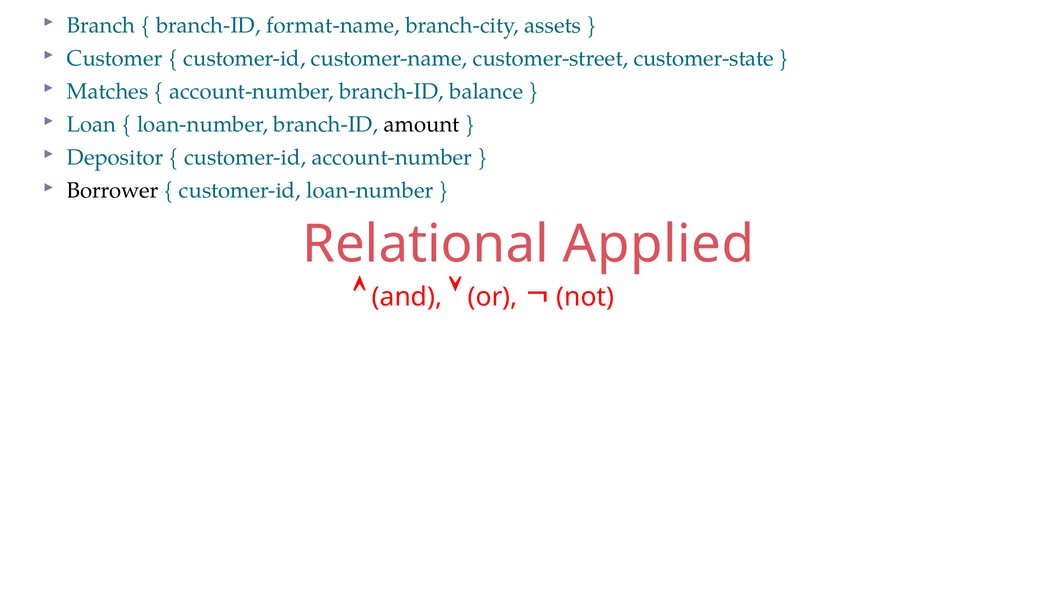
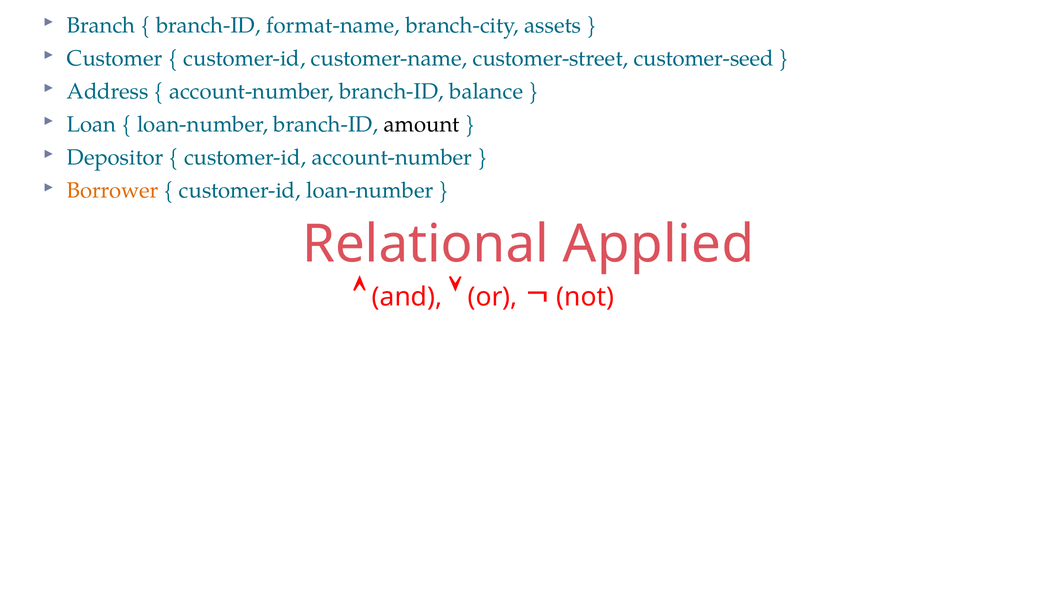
customer-state: customer-state -> customer-seed (704, 58)
Matches: Matches -> Address (108, 91)
Borrower colour: black -> orange (113, 191)
